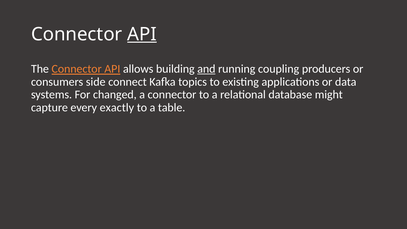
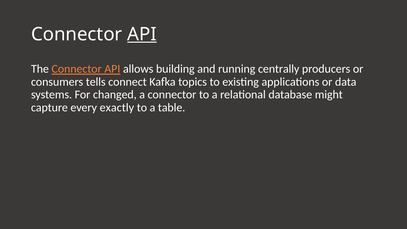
and underline: present -> none (206, 69)
coupling: coupling -> centrally (279, 69)
side: side -> tells (96, 82)
